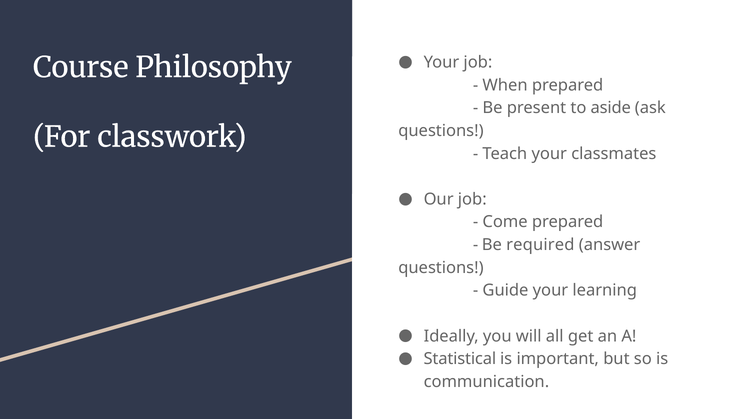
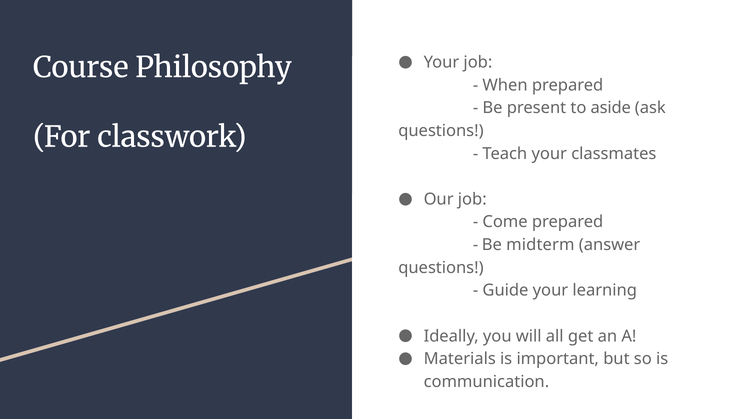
required: required -> midterm (540, 245)
Statistical: Statistical -> Materials (460, 359)
